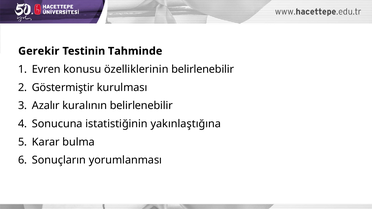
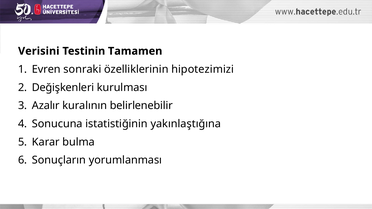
Gerekir: Gerekir -> Verisini (39, 51)
Tahminde: Tahminde -> Tamamen (135, 51)
konusu: konusu -> sonraki (82, 69)
özelliklerinin belirlenebilir: belirlenebilir -> hipotezimizi (203, 69)
Göstermiştir: Göstermiştir -> Değişkenleri (63, 88)
